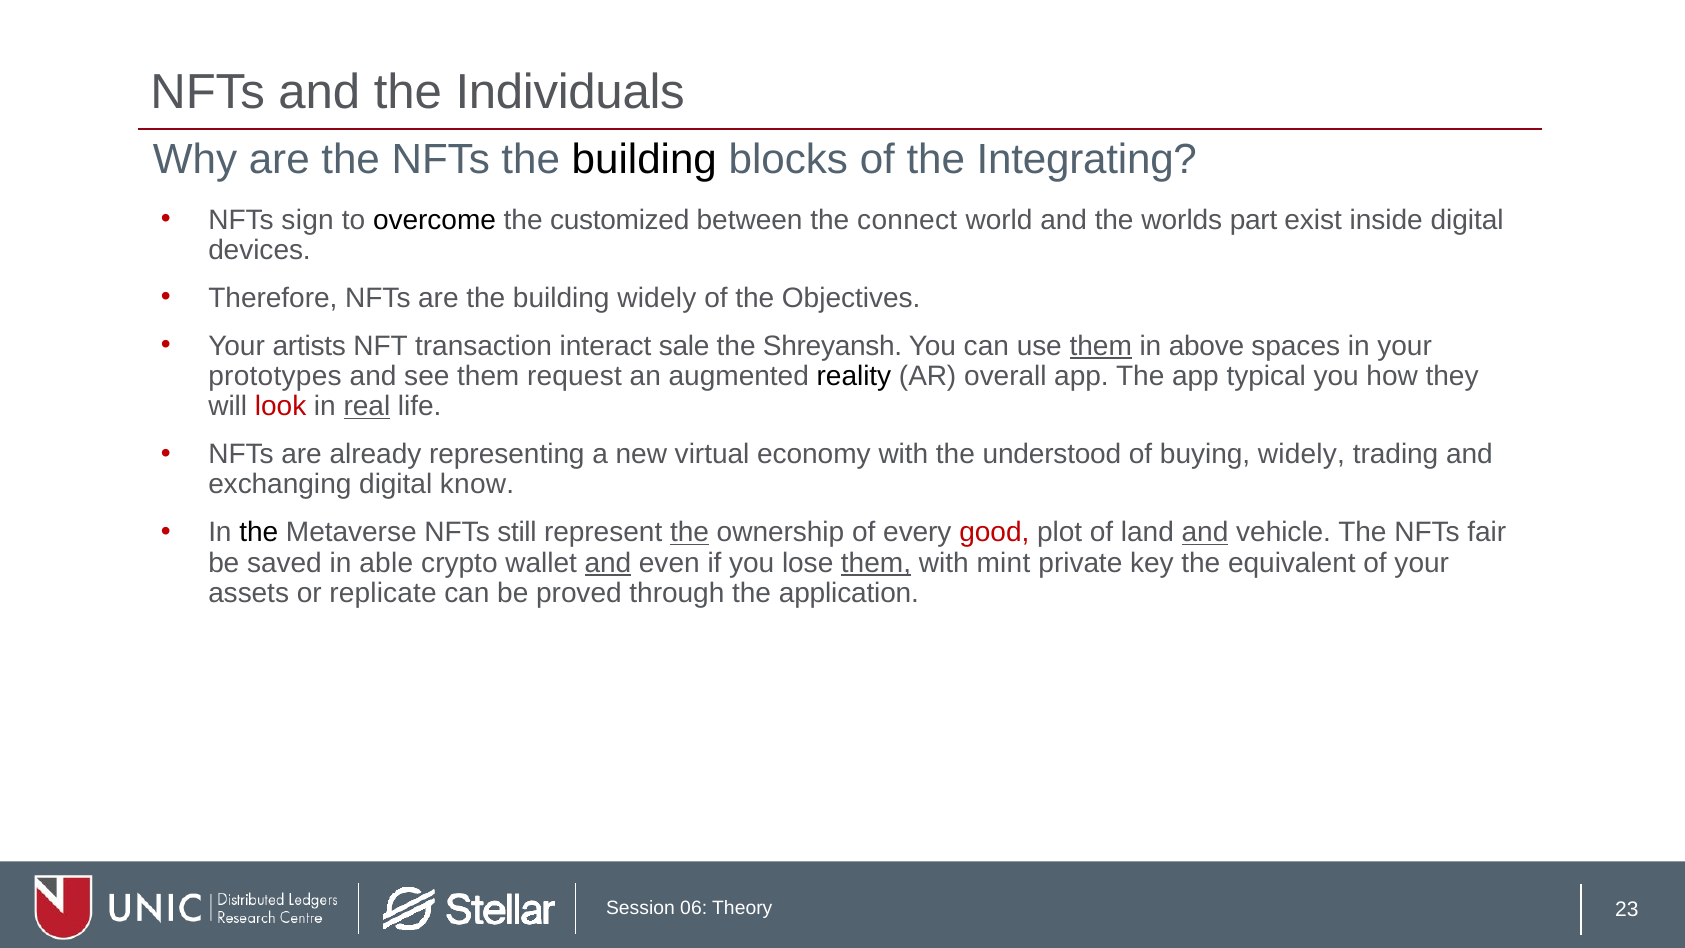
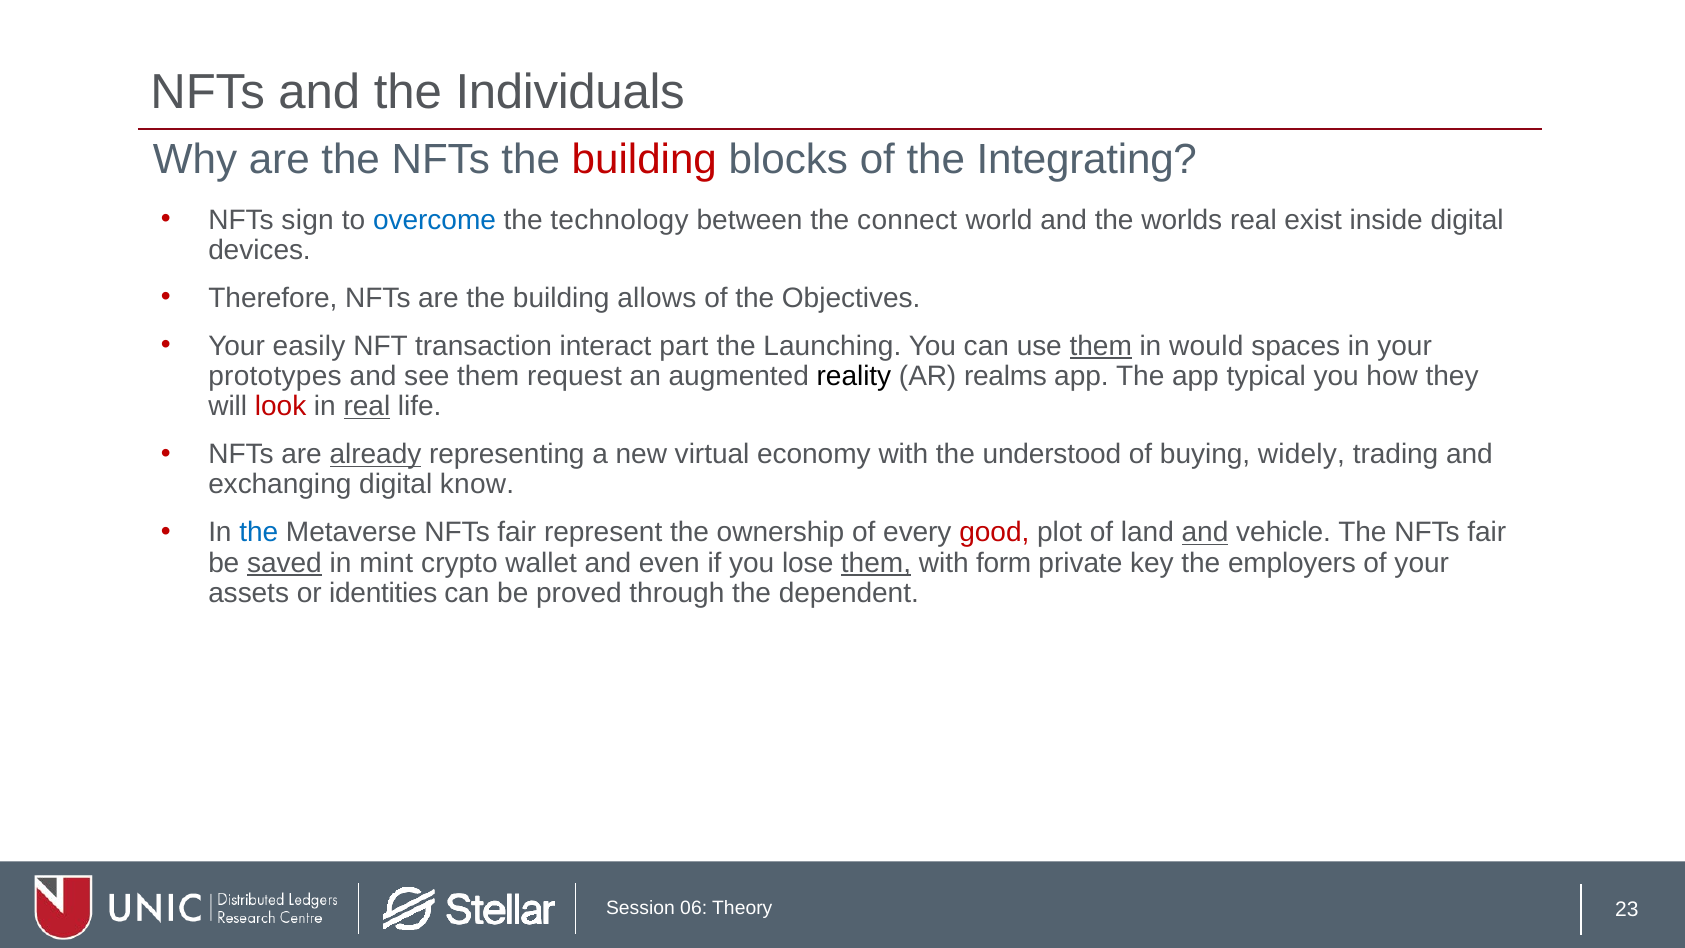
building colour: black -> red (644, 159)
overcome colour: black -> blue (435, 220)
customized: customized -> technology (619, 220)
worlds part: part -> real (1253, 220)
building widely: widely -> allows (657, 298)
artists: artists -> easily (309, 346)
sale: sale -> part (684, 346)
Shreyansh: Shreyansh -> Launching (832, 346)
above: above -> would (1206, 346)
overall: overall -> realms (1005, 376)
already underline: none -> present (375, 454)
the colour: black -> blue (259, 532)
Metaverse NFTs still: still -> fair (517, 532)
the underline: present -> none (690, 532)
saved underline: none -> present (284, 563)
able: able -> mint (386, 563)
and underline: present -> none (608, 563)
mint: mint -> form (1004, 563)
equivalent: equivalent -> employers (1292, 563)
replicate: replicate -> identities (383, 593)
application: application -> dependent (849, 593)
